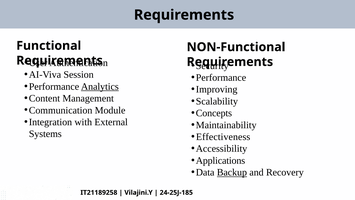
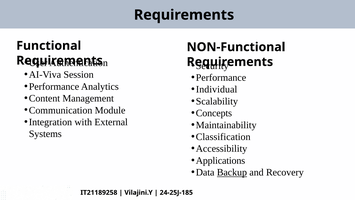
Analytics underline: present -> none (100, 86)
Improving: Improving -> Individual (217, 89)
Effectiveness: Effectiveness -> Classification (223, 137)
